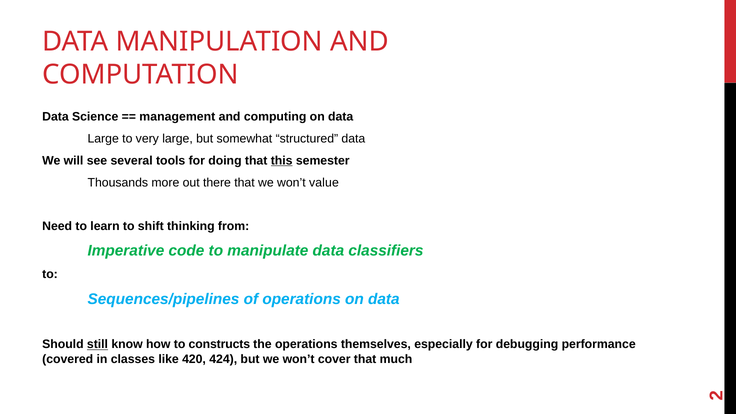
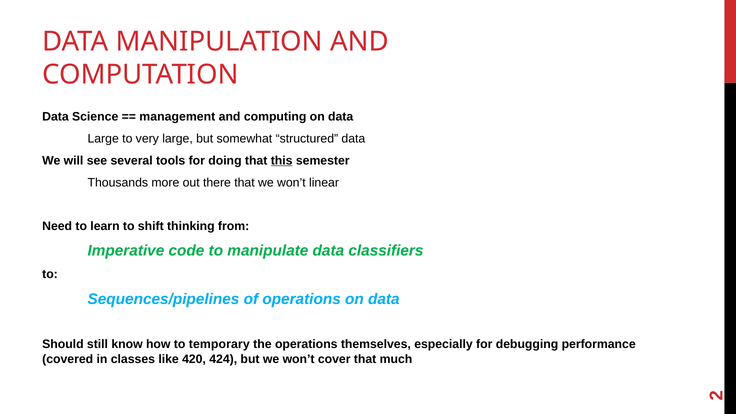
value: value -> linear (324, 183)
still underline: present -> none (97, 344)
constructs: constructs -> temporary (219, 344)
